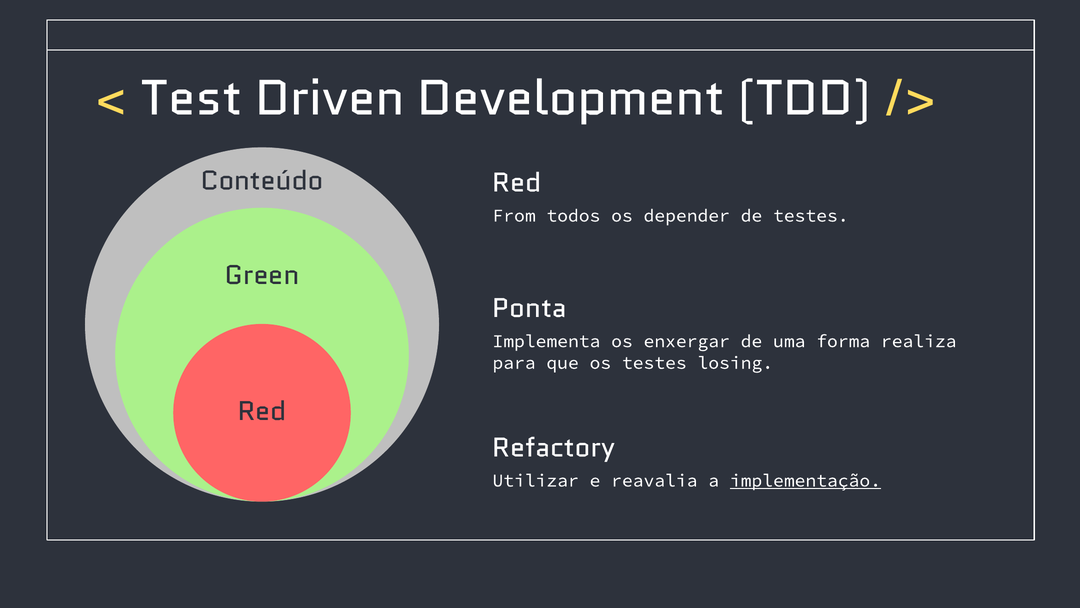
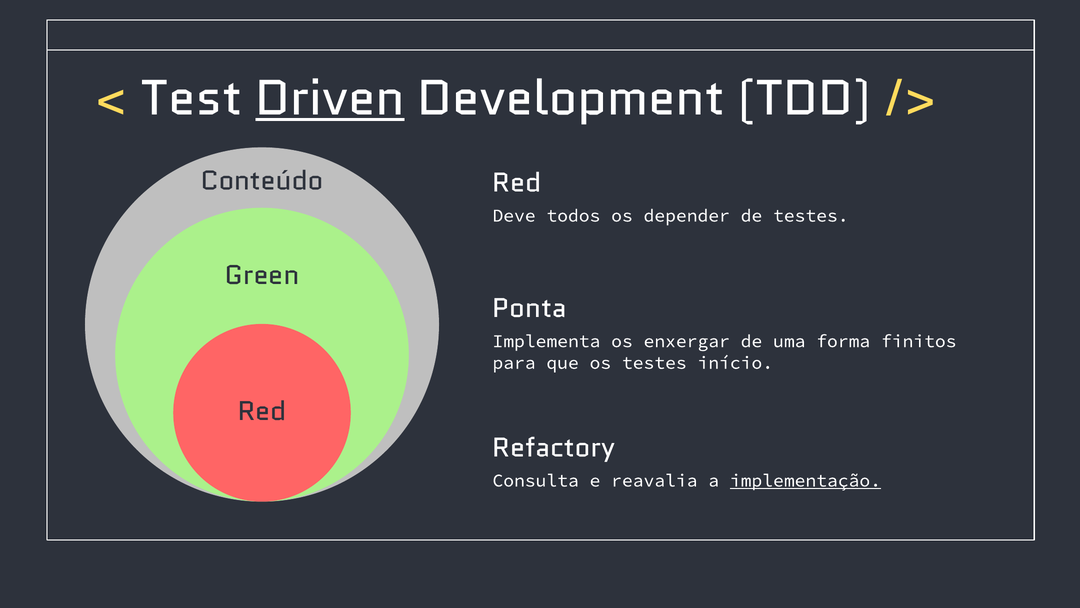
Driven underline: none -> present (330, 98)
From: From -> Deve (514, 215)
realiza: realiza -> finitos (919, 341)
losing: losing -> início (735, 363)
Utilizar: Utilizar -> Consulta (536, 480)
